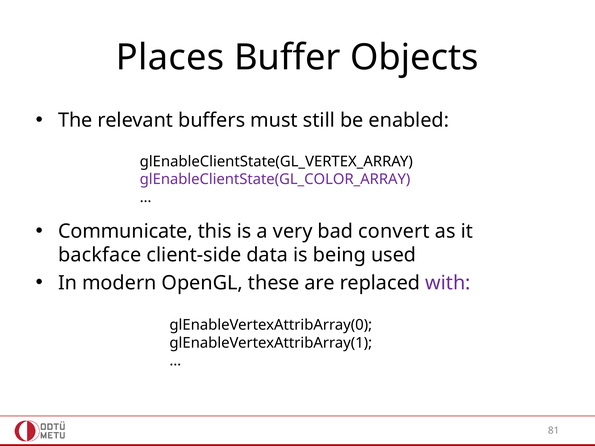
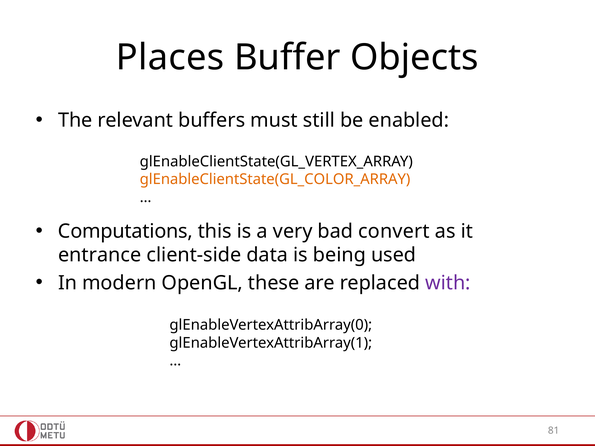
glEnableClientState(GL_COLOR_ARRAY colour: purple -> orange (275, 179)
Communicate: Communicate -> Computations (125, 231)
backface: backface -> entrance (100, 255)
